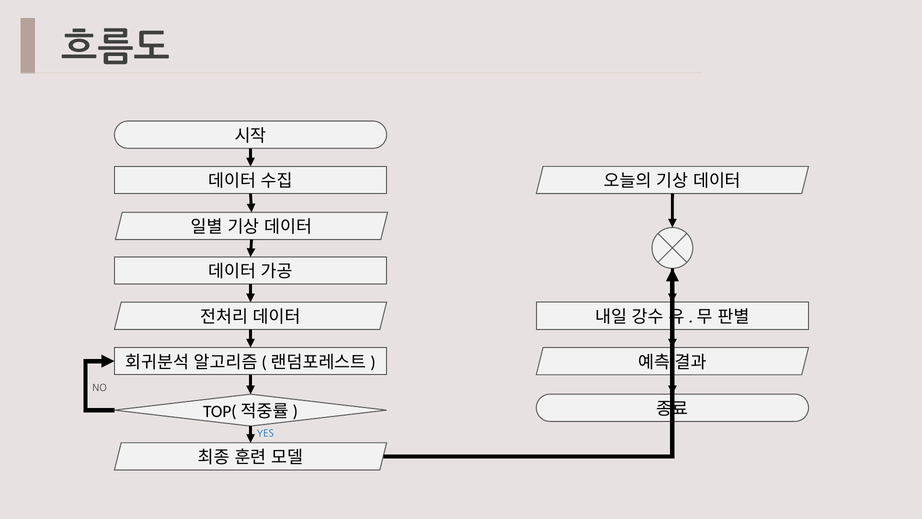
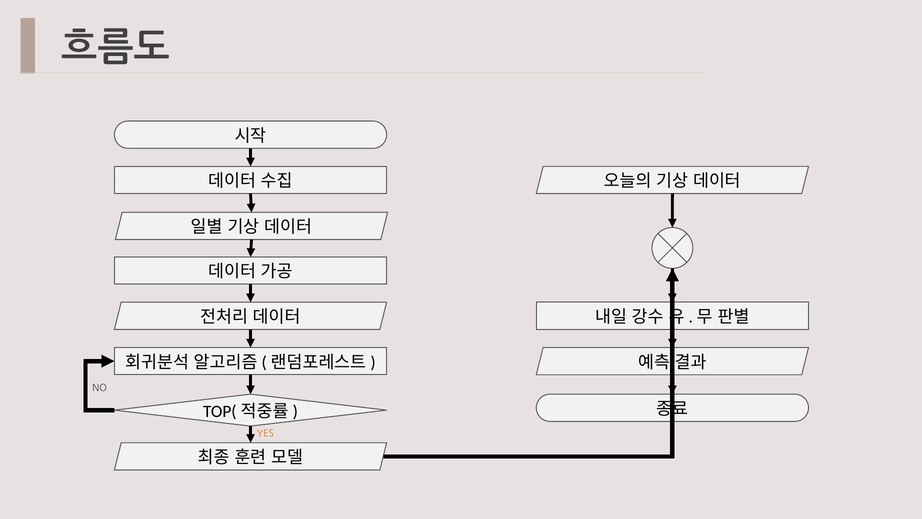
YES colour: blue -> orange (265, 434)
